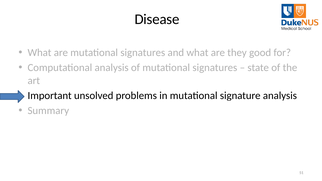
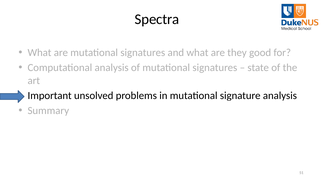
Disease: Disease -> Spectra (157, 19)
